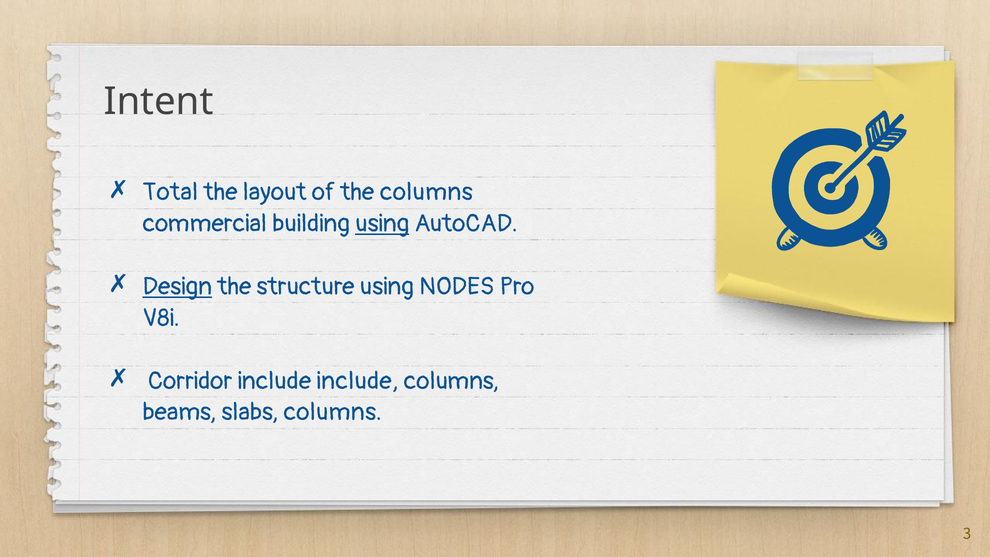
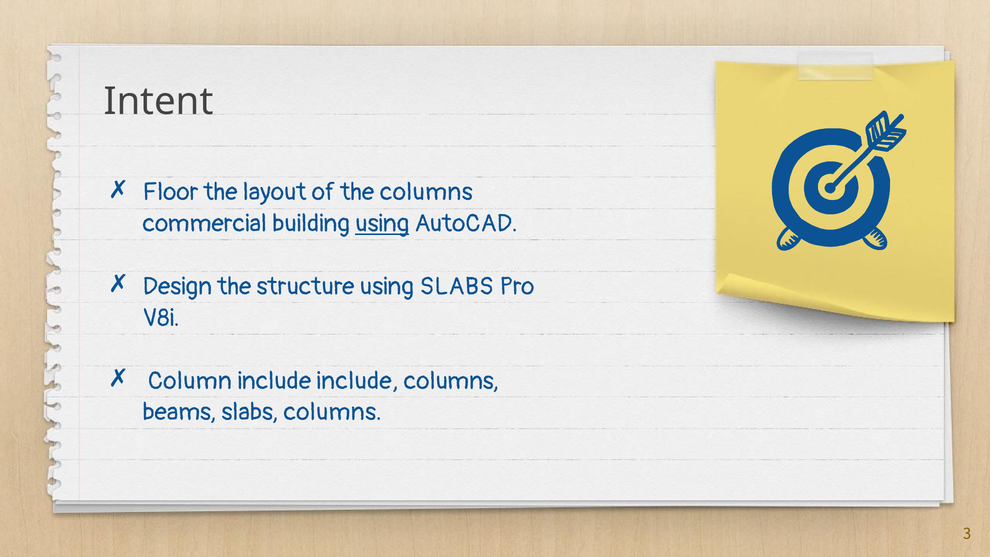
Total: Total -> Floor (170, 192)
Design underline: present -> none (177, 286)
using NODES: NODES -> SLABS (457, 286)
Corridor: Corridor -> Column (190, 381)
